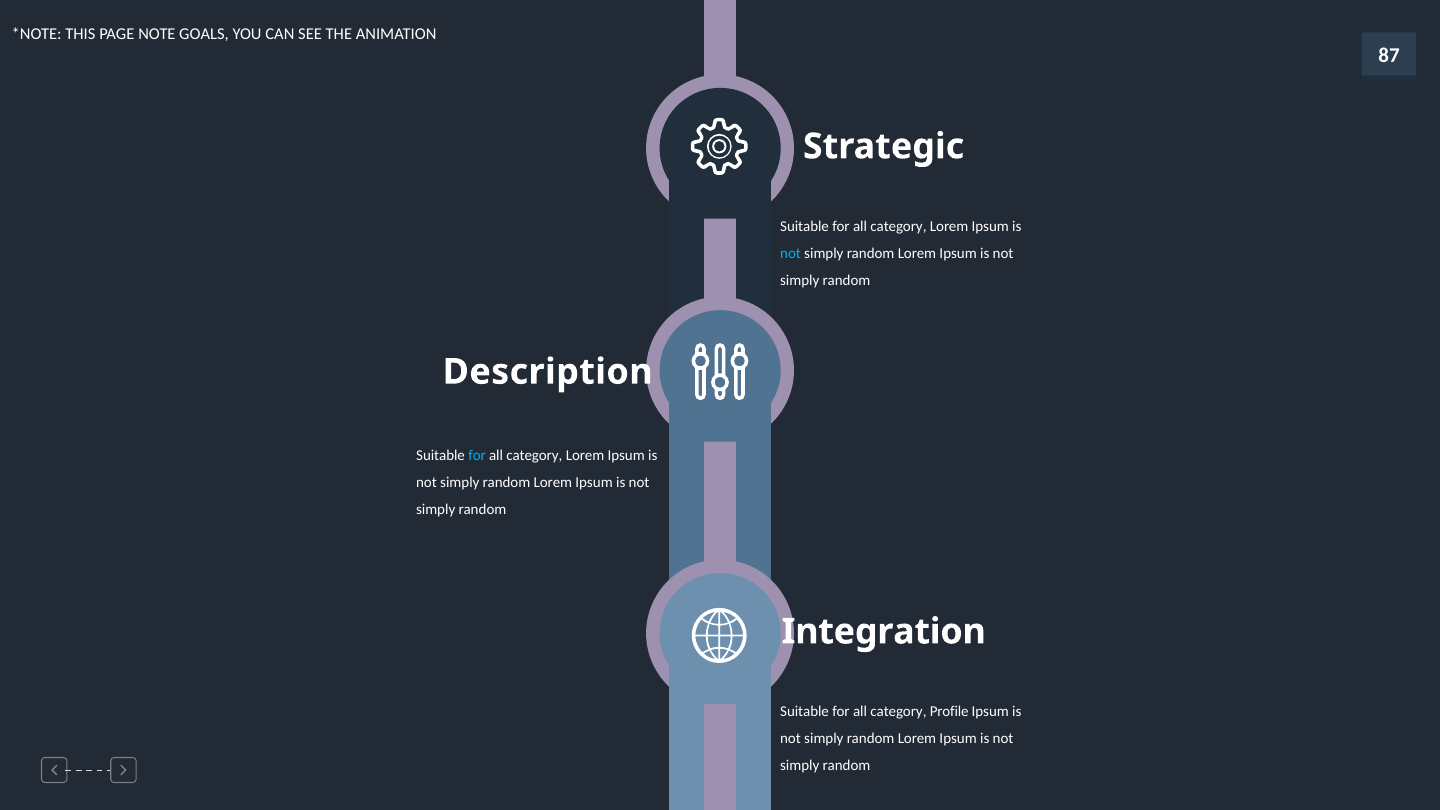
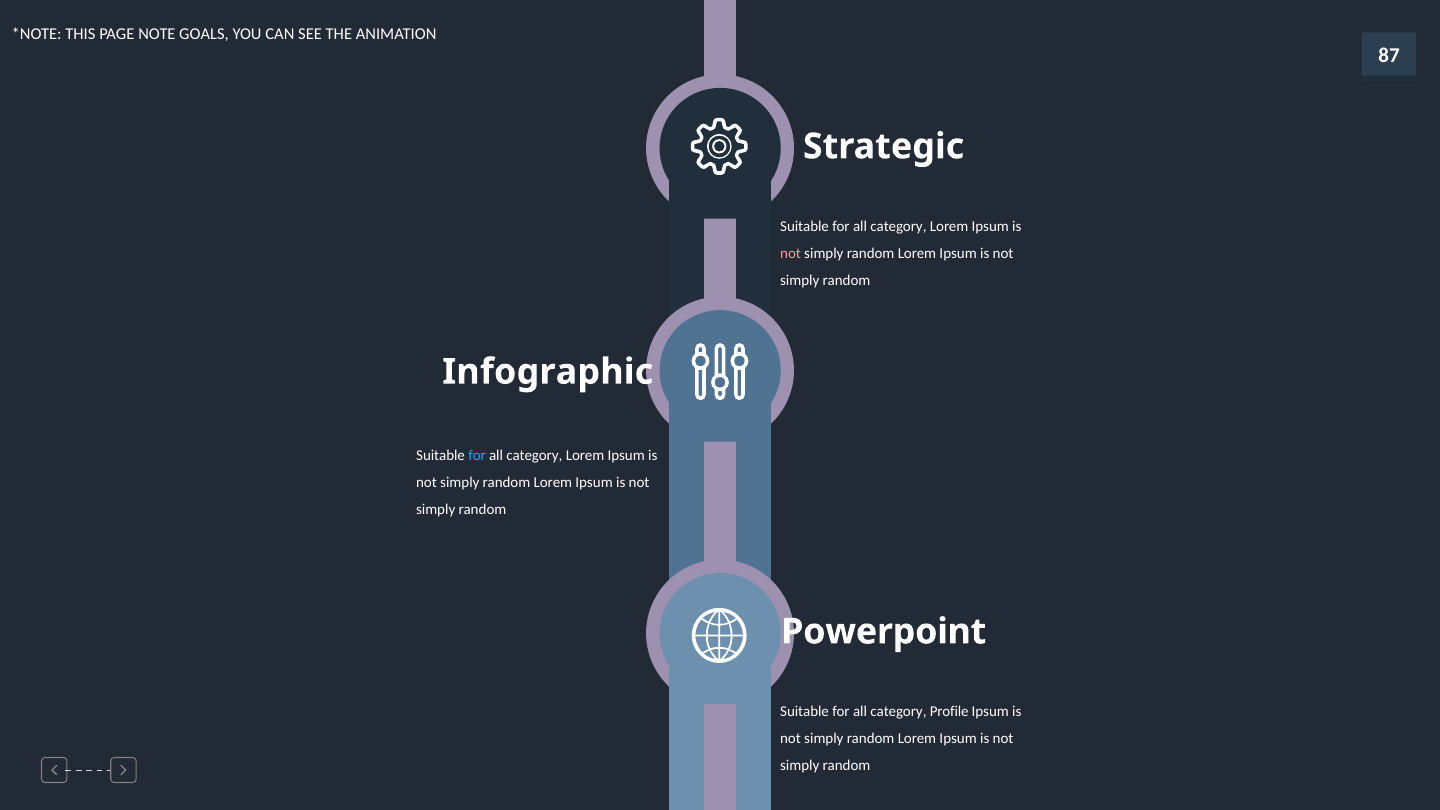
not colour: light blue -> pink (791, 254)
Description: Description -> Infographic (548, 372)
Integration: Integration -> Powerpoint (884, 632)
